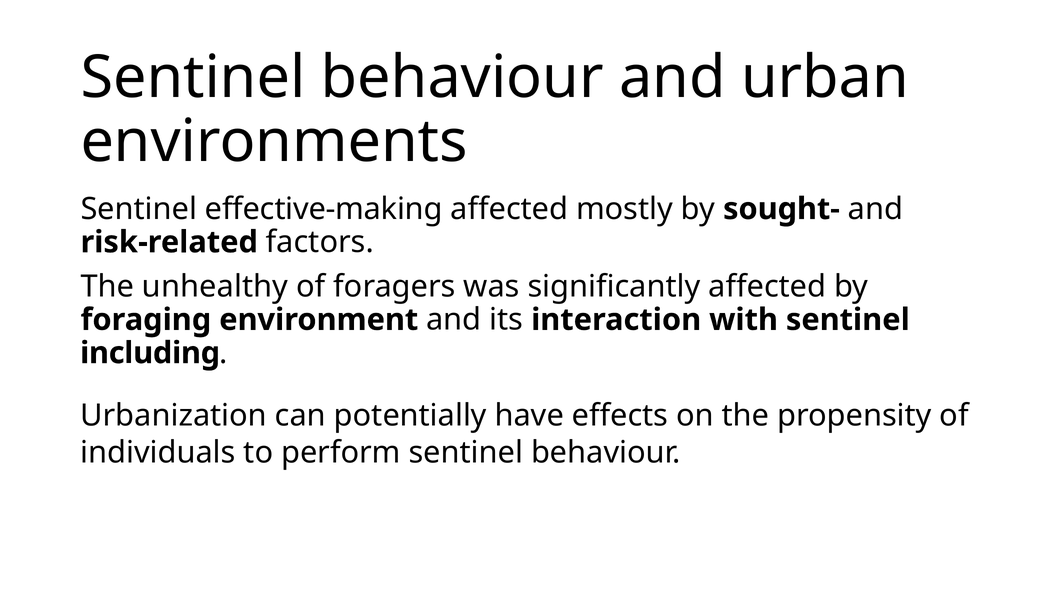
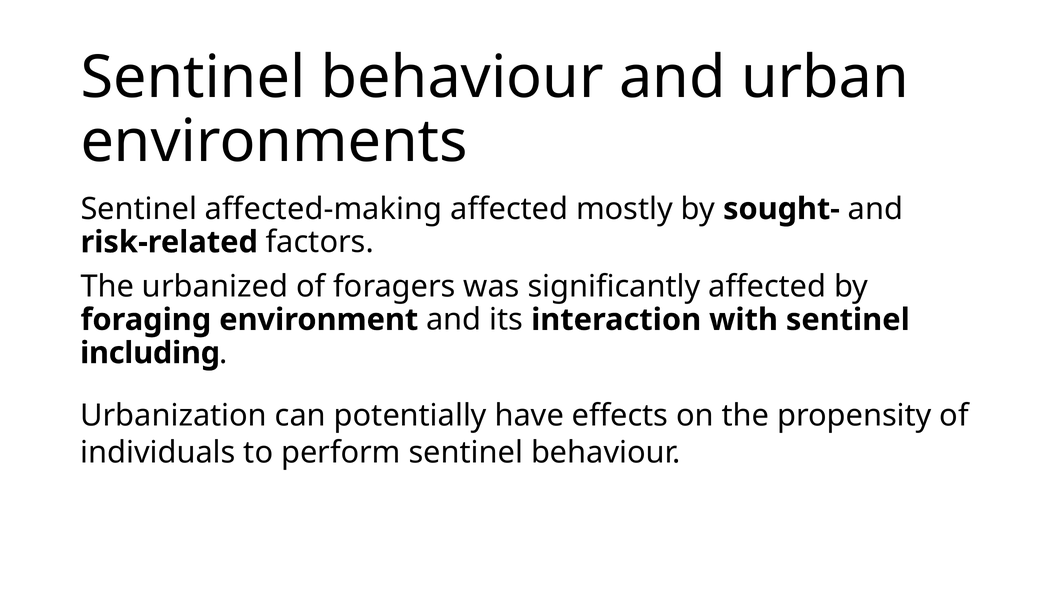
effective-making: effective-making -> affected-making (324, 209)
unhealthy: unhealthy -> urbanized (215, 286)
